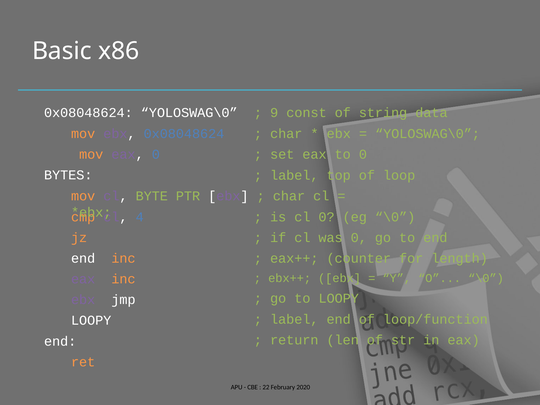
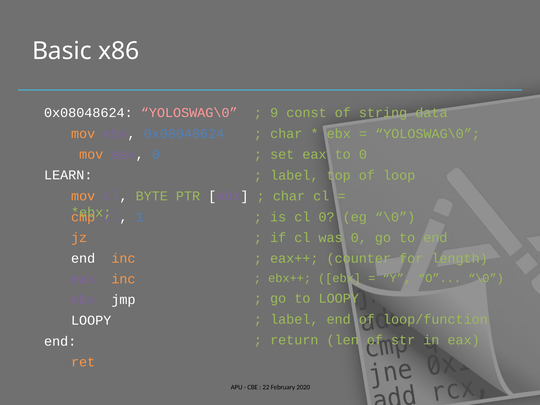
YOLOSWAG\0 colour: white -> pink (189, 113)
BYTES: BYTES -> LEARN (68, 175)
4: 4 -> 1 (140, 217)
